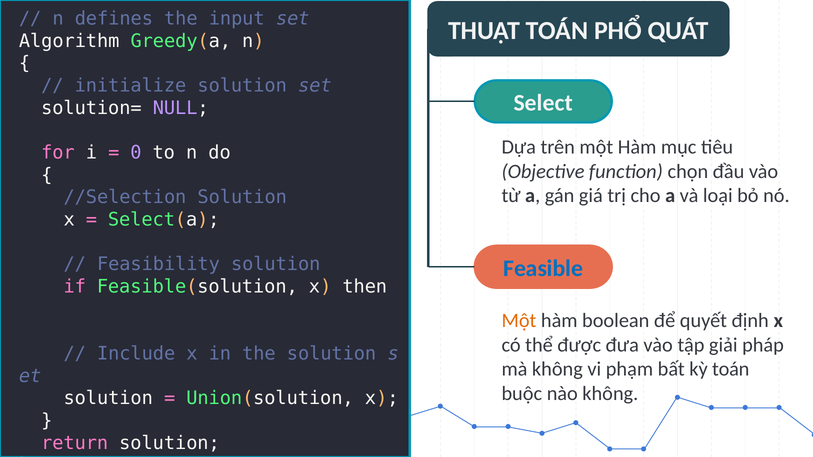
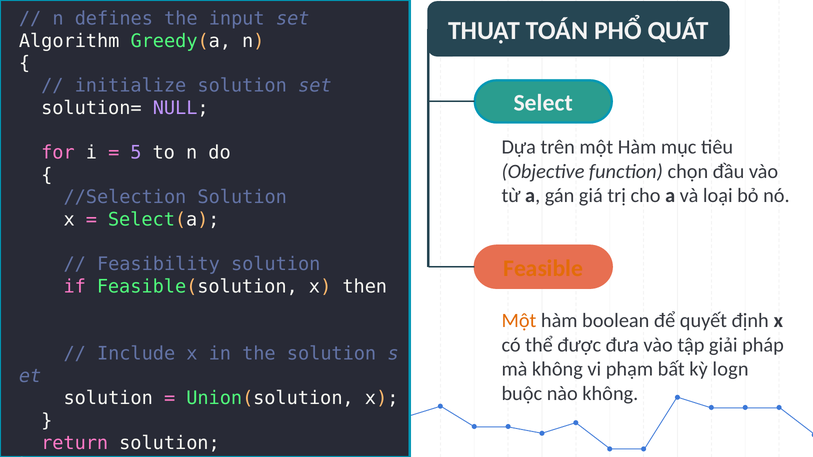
0: 0 -> 5 (136, 153)
Feasible colour: blue -> orange (543, 269)
kỳ toán: toán -> logn (730, 369)
